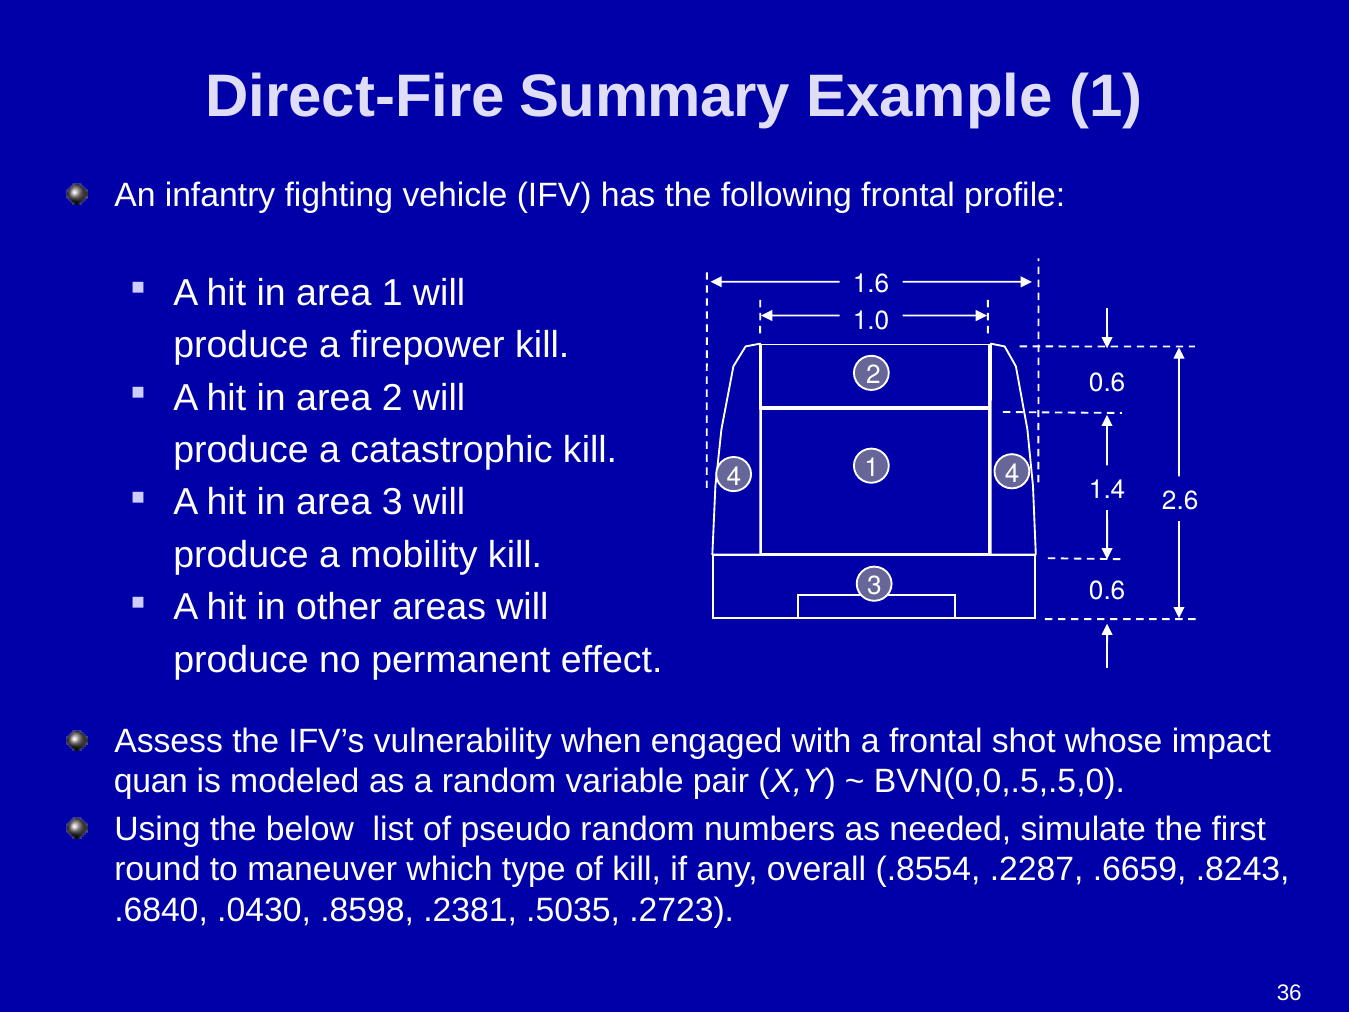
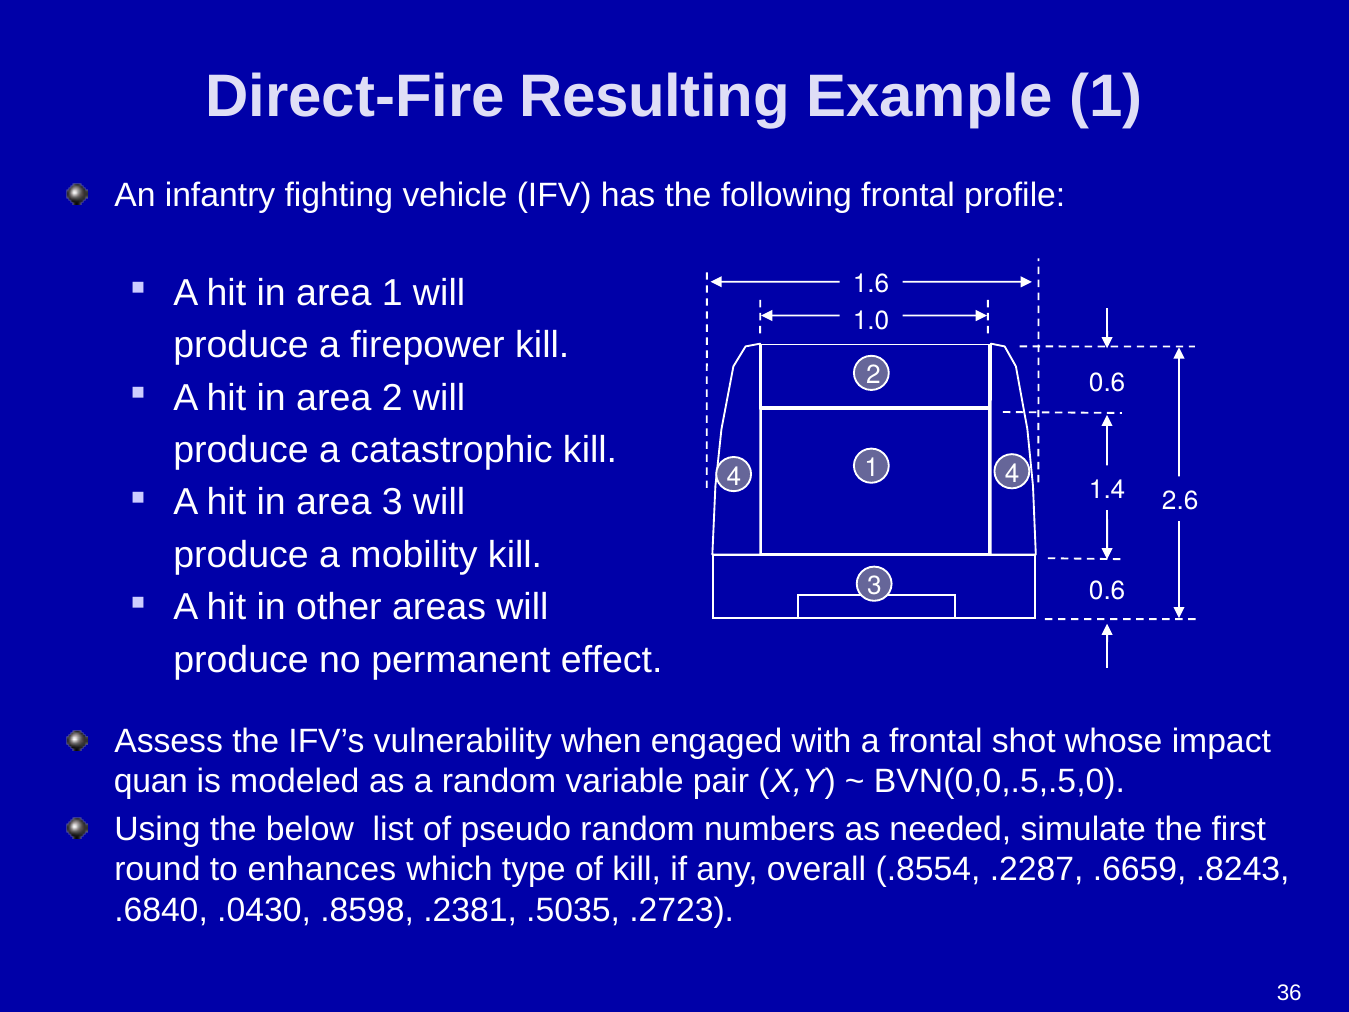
Summary: Summary -> Resulting (655, 96)
maneuver: maneuver -> enhances (322, 869)
